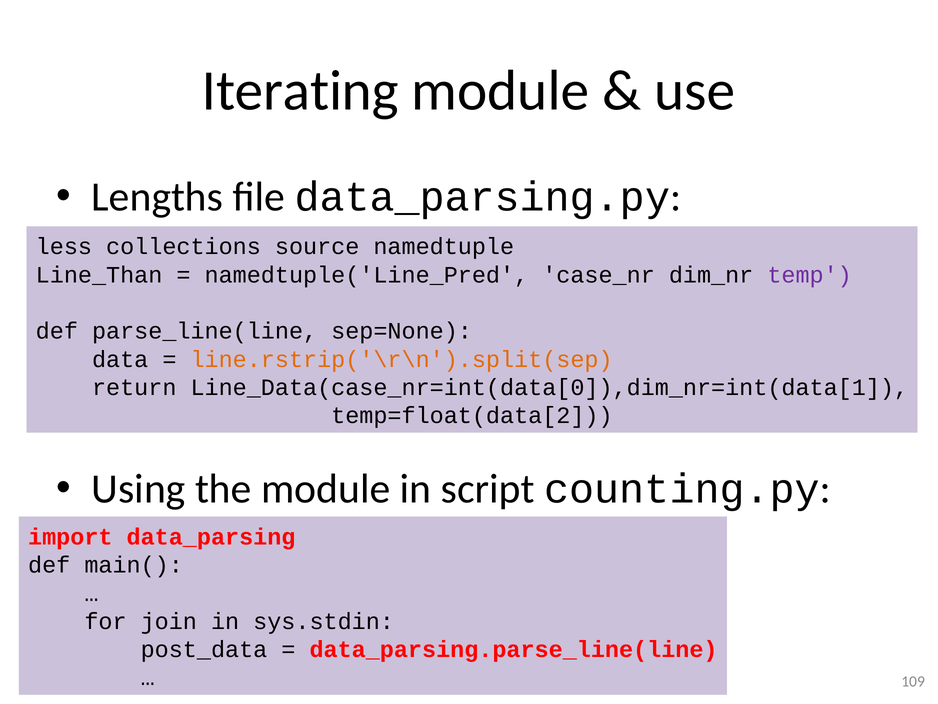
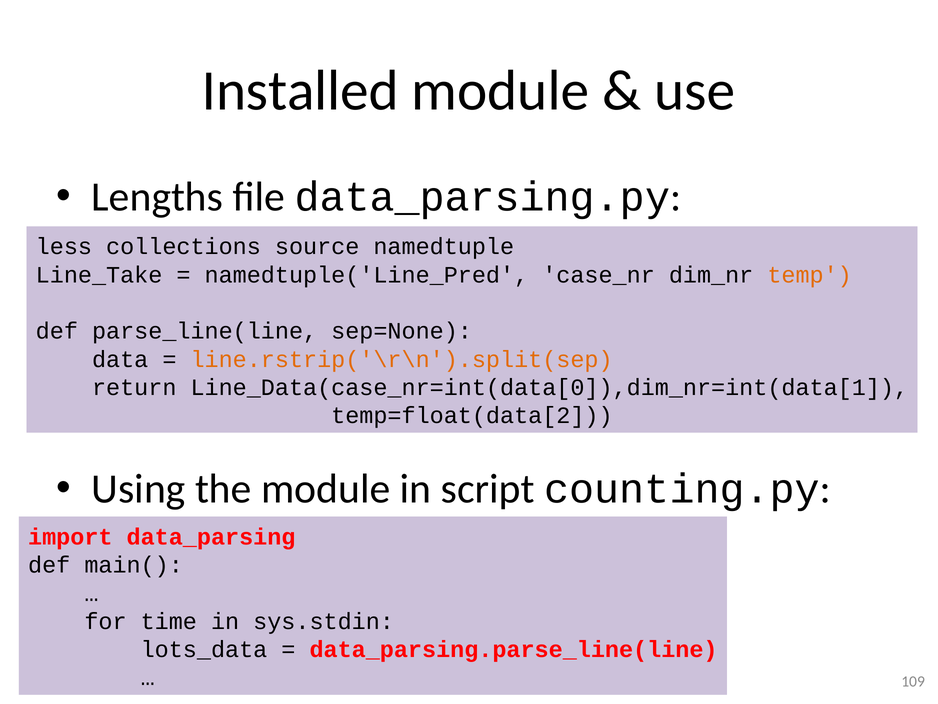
Iterating: Iterating -> Installed (300, 91)
Line_Than: Line_Than -> Line_Take (99, 275)
temp colour: purple -> orange (810, 275)
join: join -> time (169, 621)
post_data: post_data -> lots_data (204, 649)
